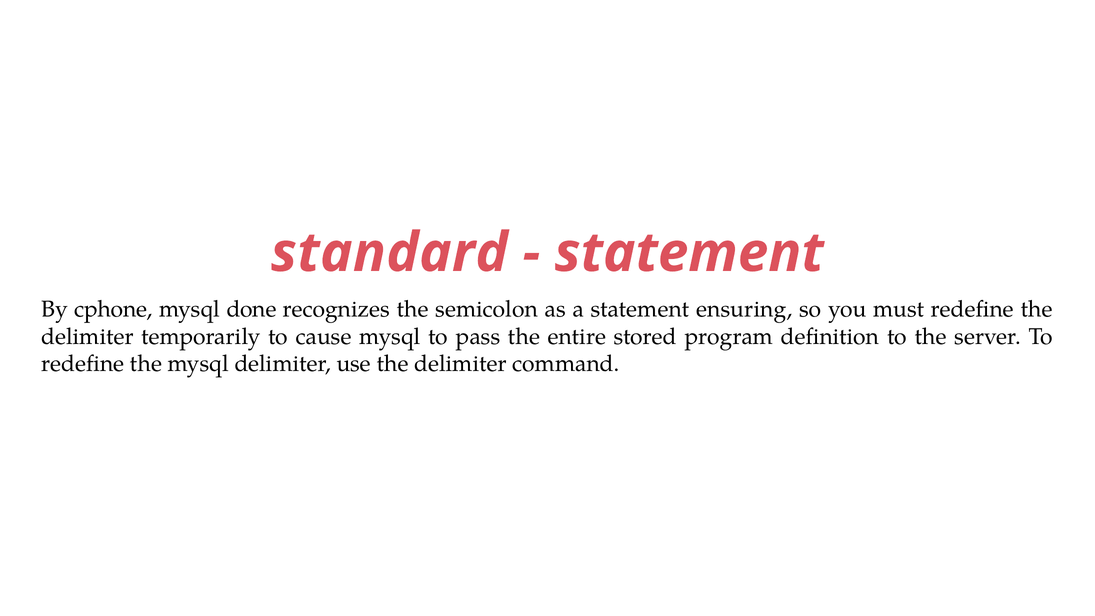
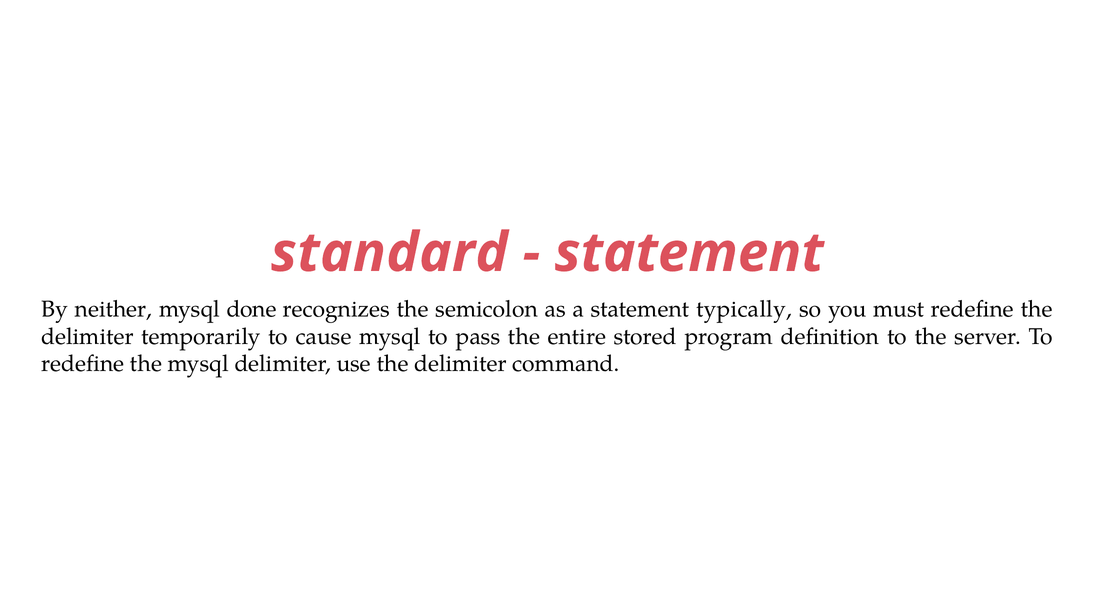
cphone: cphone -> neither (113, 309)
ensuring: ensuring -> typically (744, 309)
